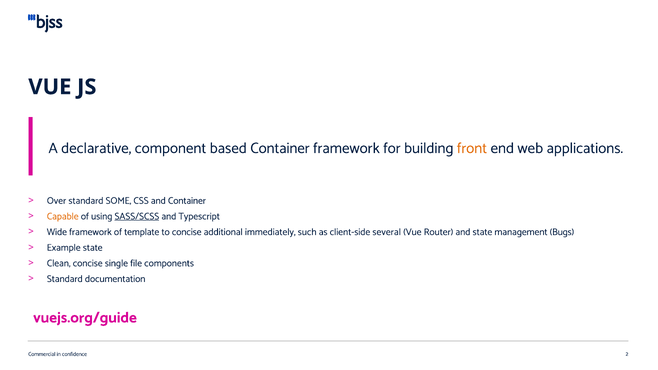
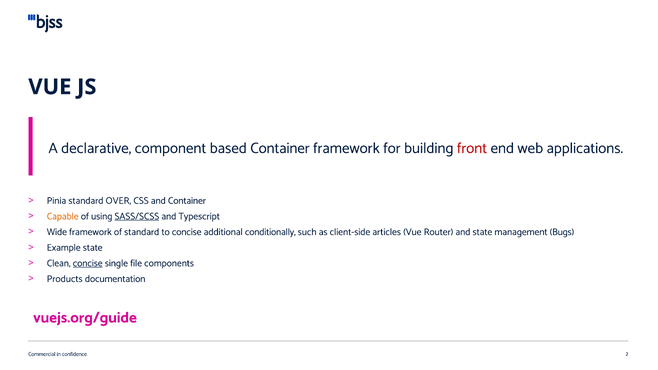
front colour: orange -> red (472, 148)
Over: Over -> Pinia (57, 201)
SOME: SOME -> OVER (118, 201)
of template: template -> standard (142, 232)
immediately: immediately -> conditionally (270, 232)
several: several -> articles (387, 232)
concise underline: none -> present (88, 263)
Standard: Standard -> Products (65, 279)
